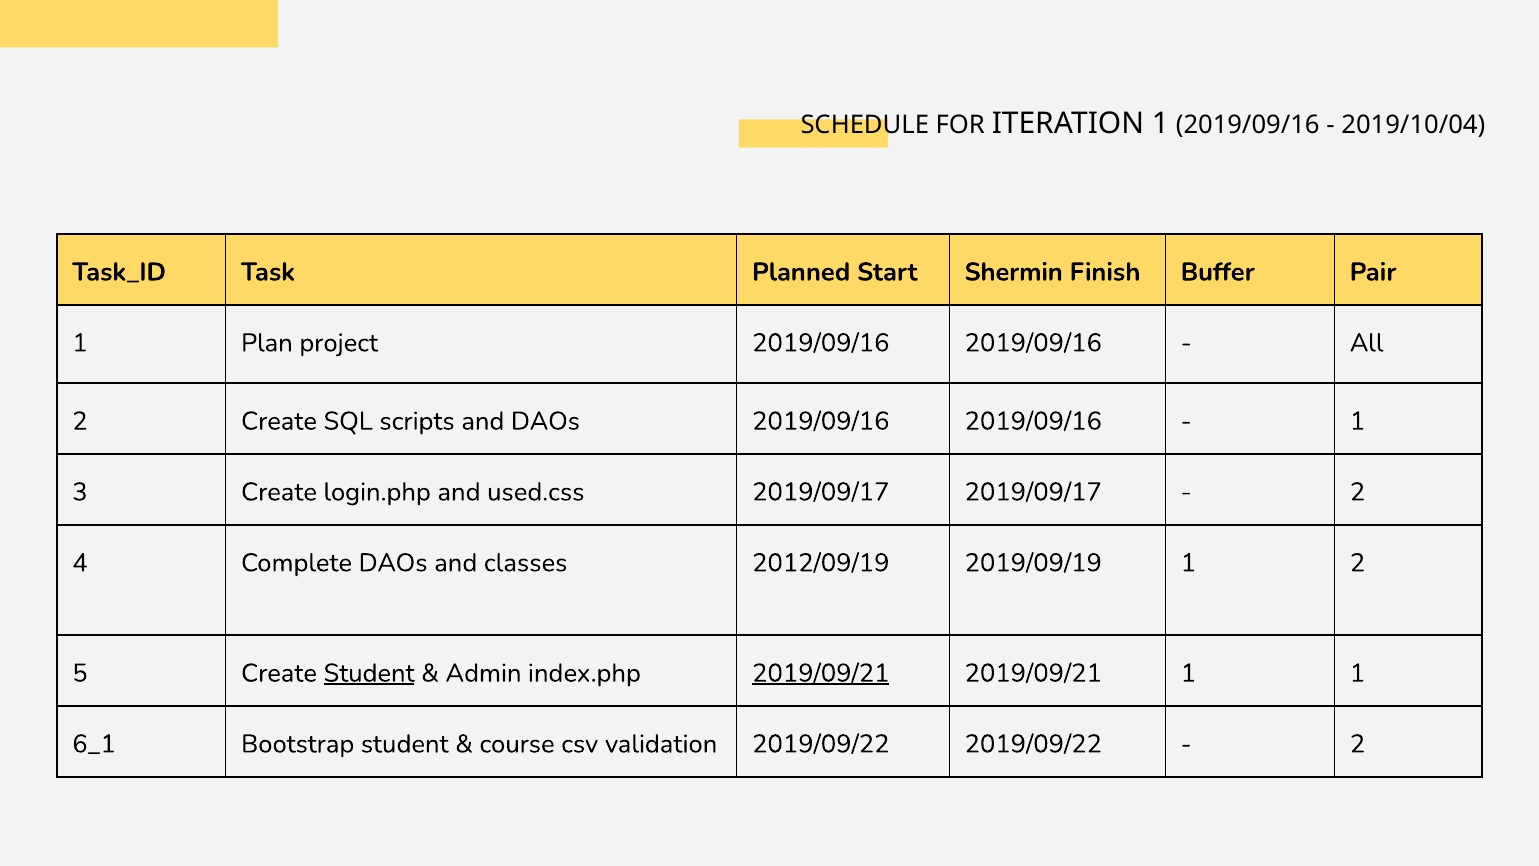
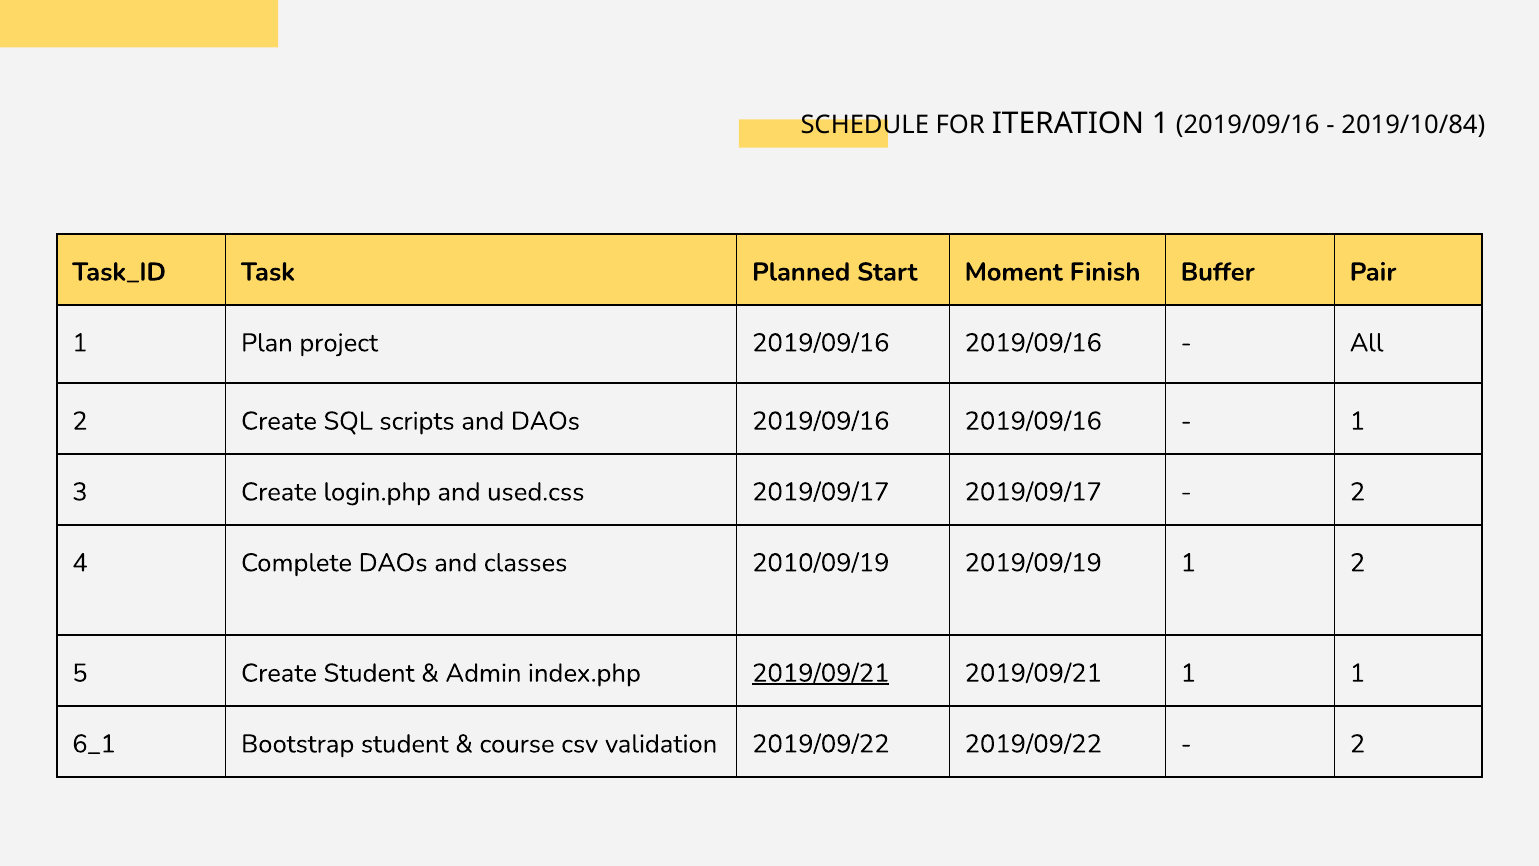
2019/10/04: 2019/10/04 -> 2019/10/84 (1413, 125)
Shermin: Shermin -> Moment (1014, 272)
2012/09/19: 2012/09/19 -> 2010/09/19 (821, 563)
Student underline: present -> none (369, 673)
